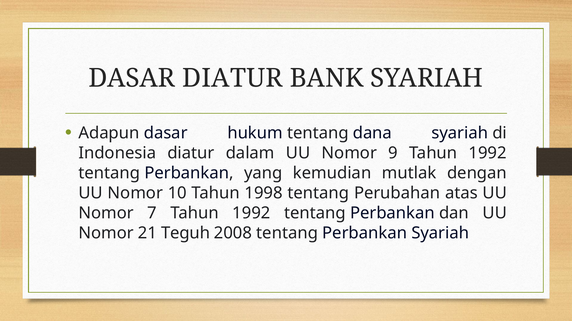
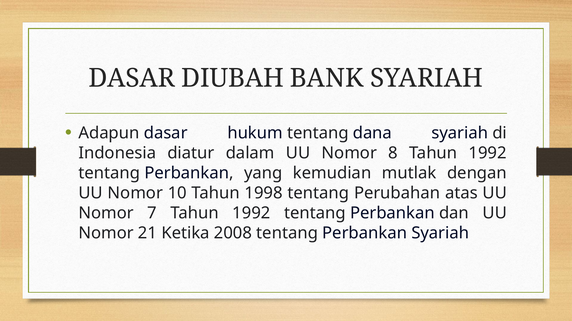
DASAR DIATUR: DIATUR -> DIUBAH (233, 78)
9: 9 -> 8 (393, 153)
Teguh: Teguh -> Ketika (185, 233)
